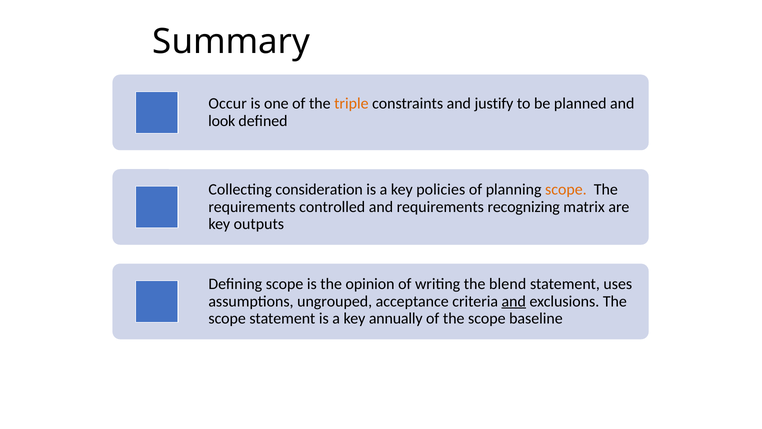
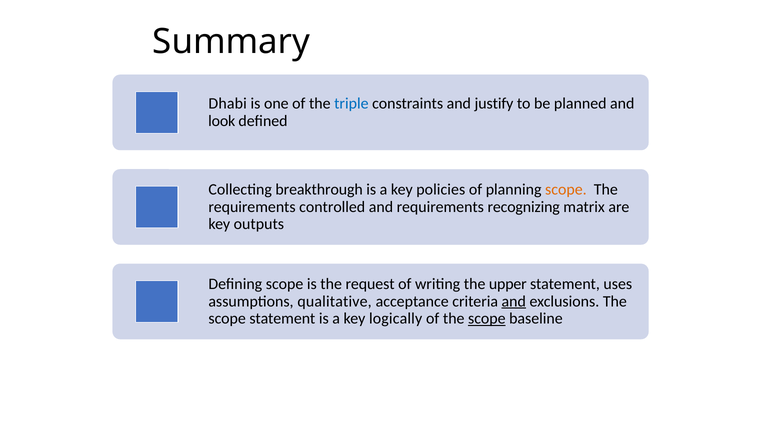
Occur: Occur -> Dhabi (228, 104)
triple colour: orange -> blue (351, 104)
consideration: consideration -> breakthrough (319, 190)
opinion: opinion -> request (370, 284)
blend: blend -> upper (508, 284)
ungrouped: ungrouped -> qualitative (335, 301)
annually: annually -> logically (396, 318)
scope underline: none -> present (487, 318)
